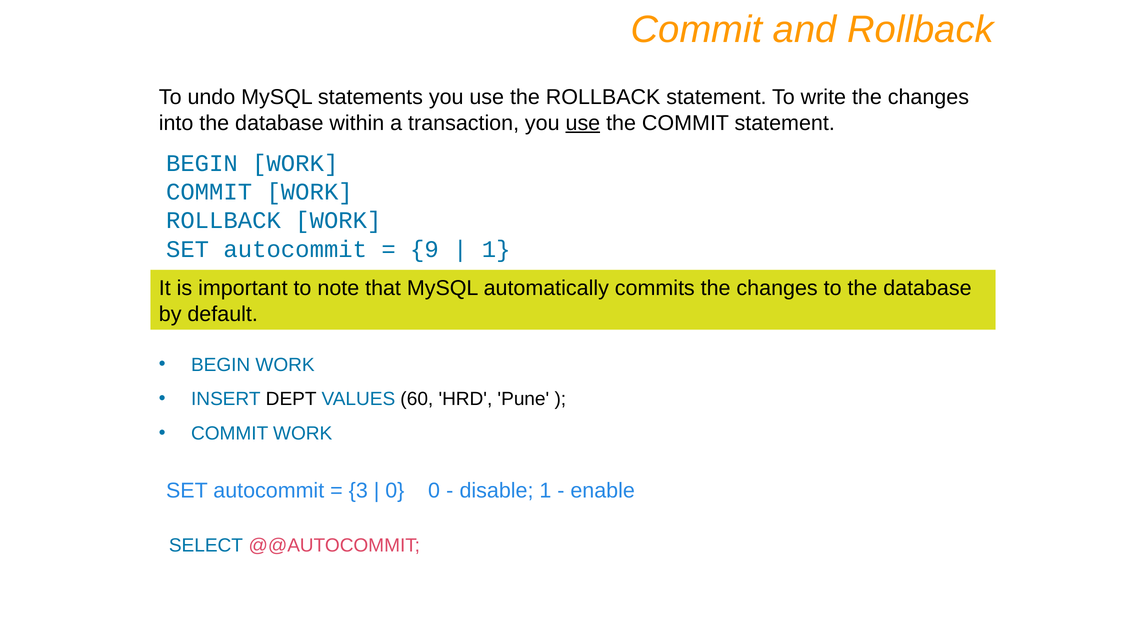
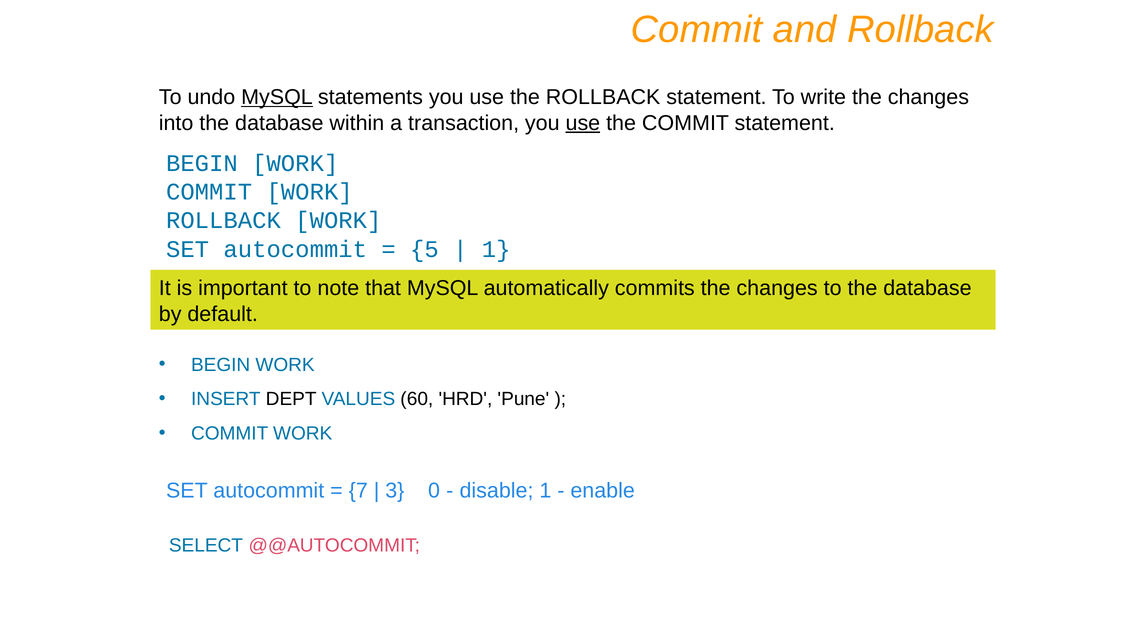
MySQL underline: none -> present (277, 97)
9: 9 -> 5 (424, 249)
3: 3 -> 7 (358, 491)
0: 0 -> 3 (395, 491)
